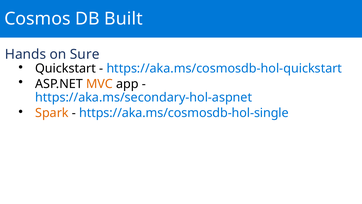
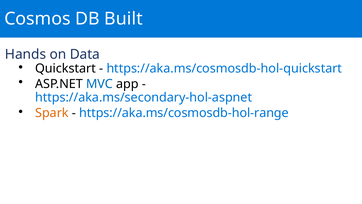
Sure: Sure -> Data (85, 54)
MVC colour: orange -> blue (99, 84)
https://aka.ms/cosmosdb-hol-single: https://aka.ms/cosmosdb-hol-single -> https://aka.ms/cosmosdb-hol-range (184, 113)
